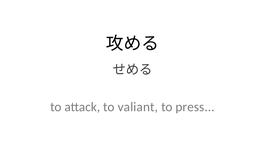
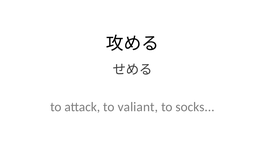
press: press -> socks (195, 107)
